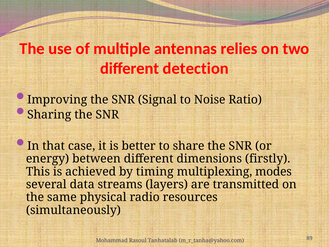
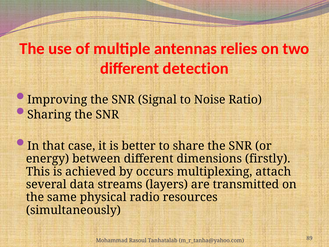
timing: timing -> occurs (155, 171)
modes: modes -> attach (273, 171)
